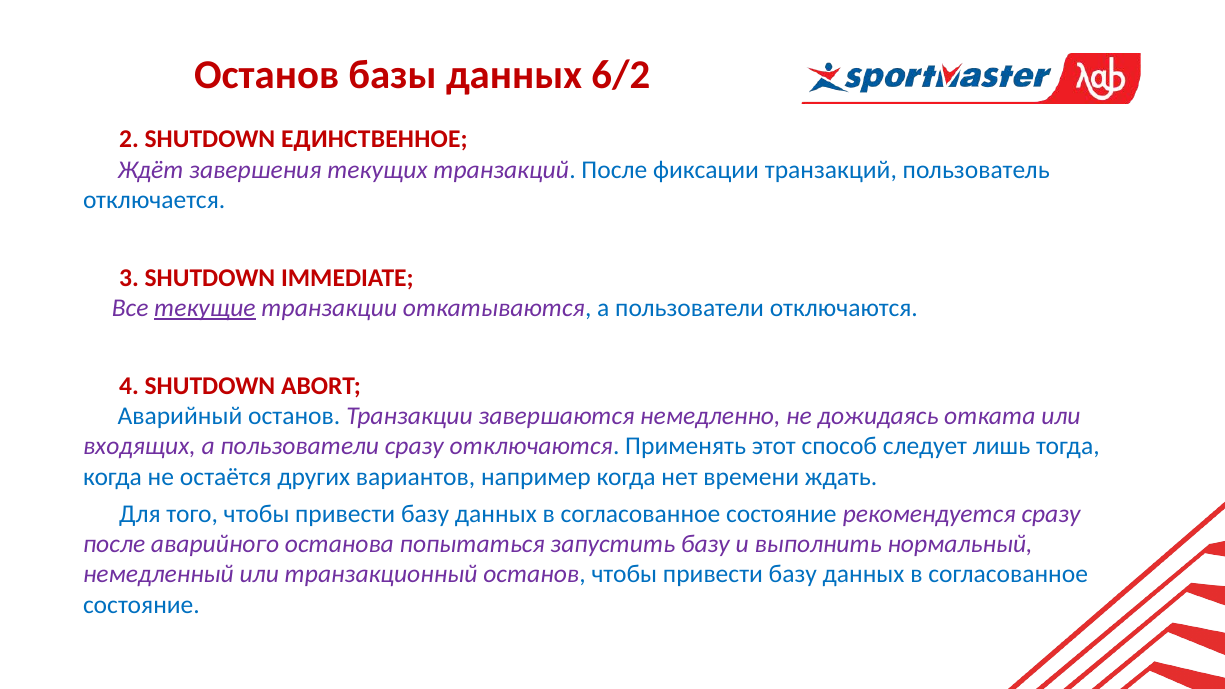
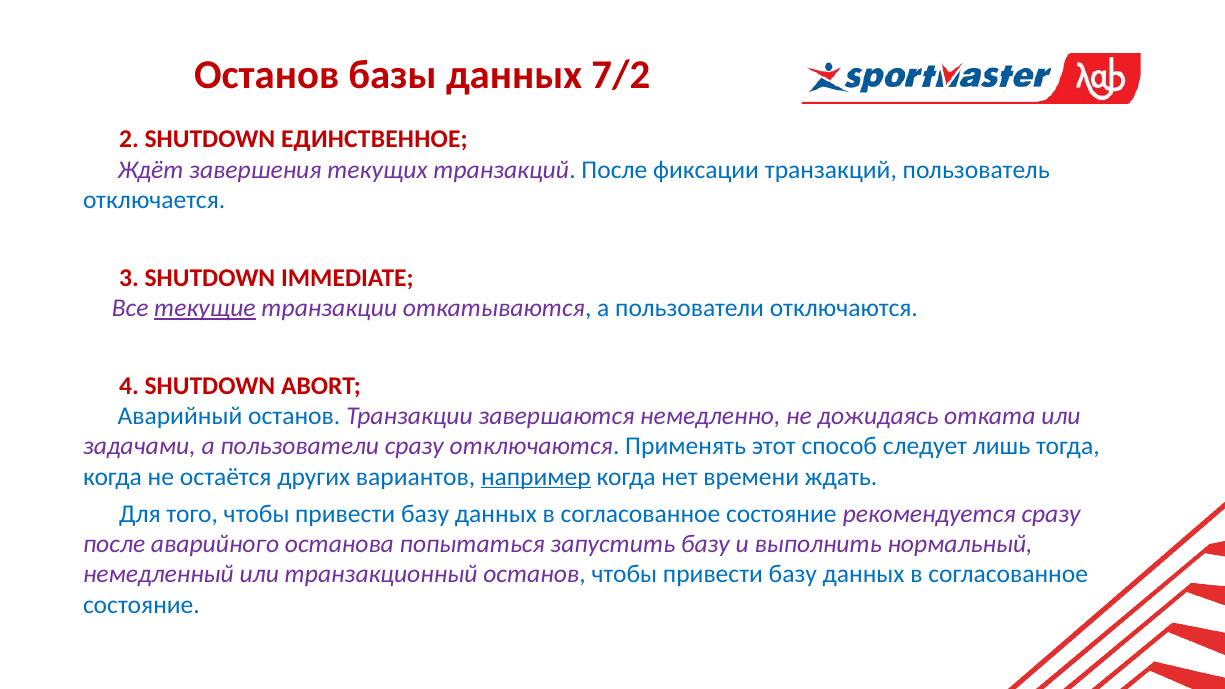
6/2: 6/2 -> 7/2 (621, 75)
входящих: входящих -> задачами (139, 446)
например underline: none -> present (536, 477)
